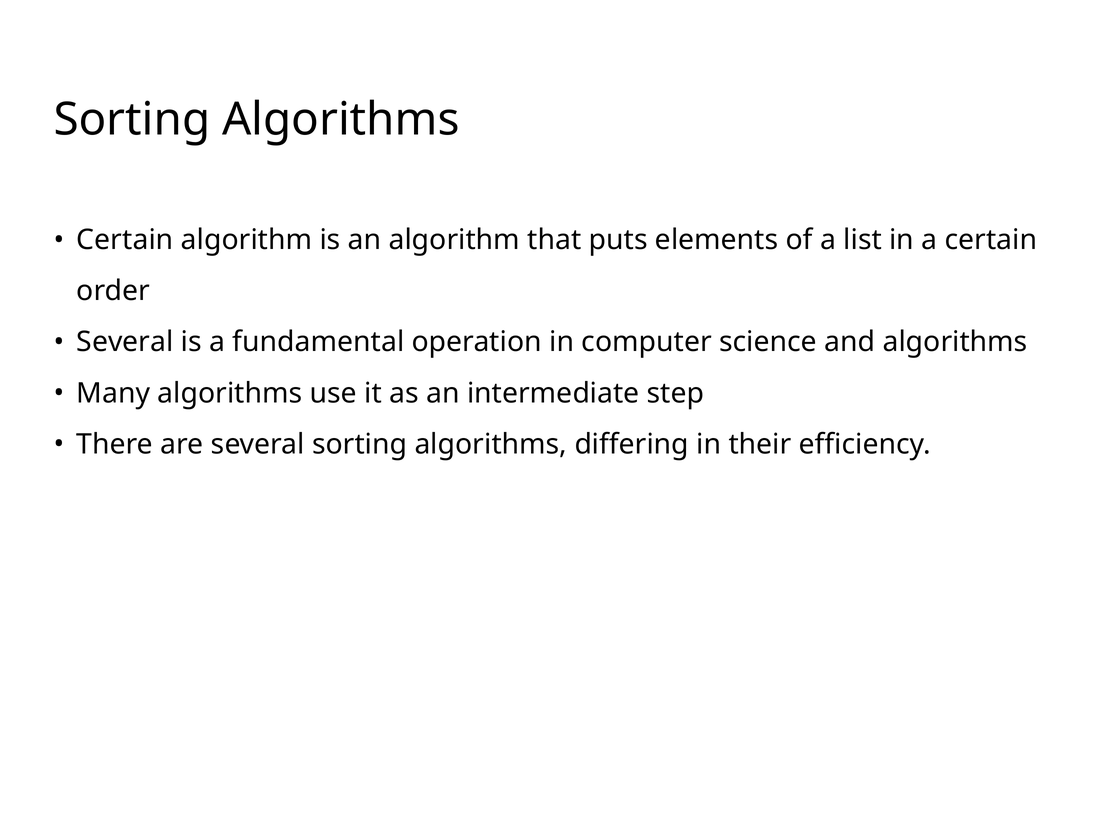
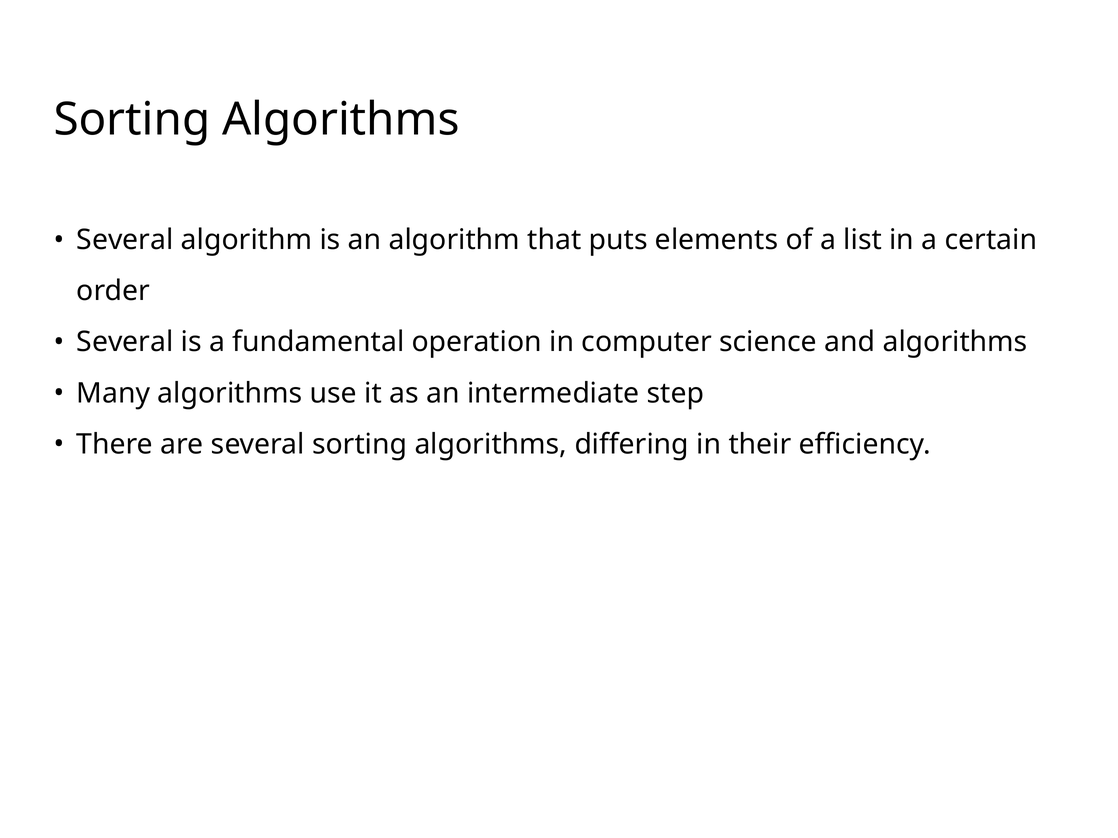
Certain: Certain -> Several (125, 240)
